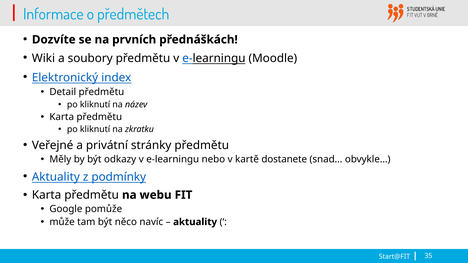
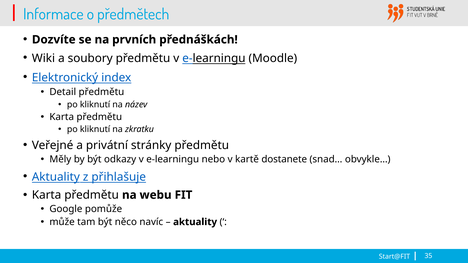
podmínky: podmínky -> přihlašuje (119, 177)
